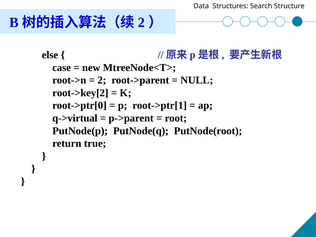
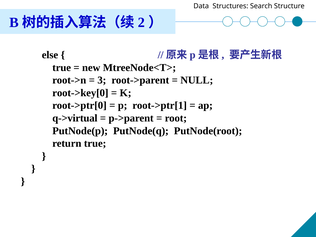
case: case -> true (62, 68)
2: 2 -> 3 (102, 80)
root->key[2: root->key[2 -> root->key[0 (80, 93)
